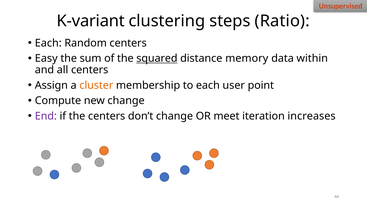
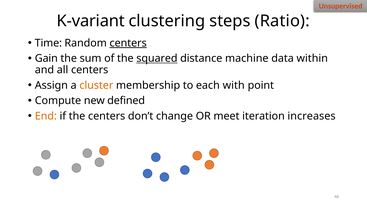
Each: Each -> Time (48, 43)
centers underline: none -> present (128, 43)
Easy: Easy -> Gain (46, 59)
memory: memory -> machine (247, 59)
user: user -> with (234, 85)
new change: change -> defined (126, 101)
End colour: purple -> orange (46, 116)
